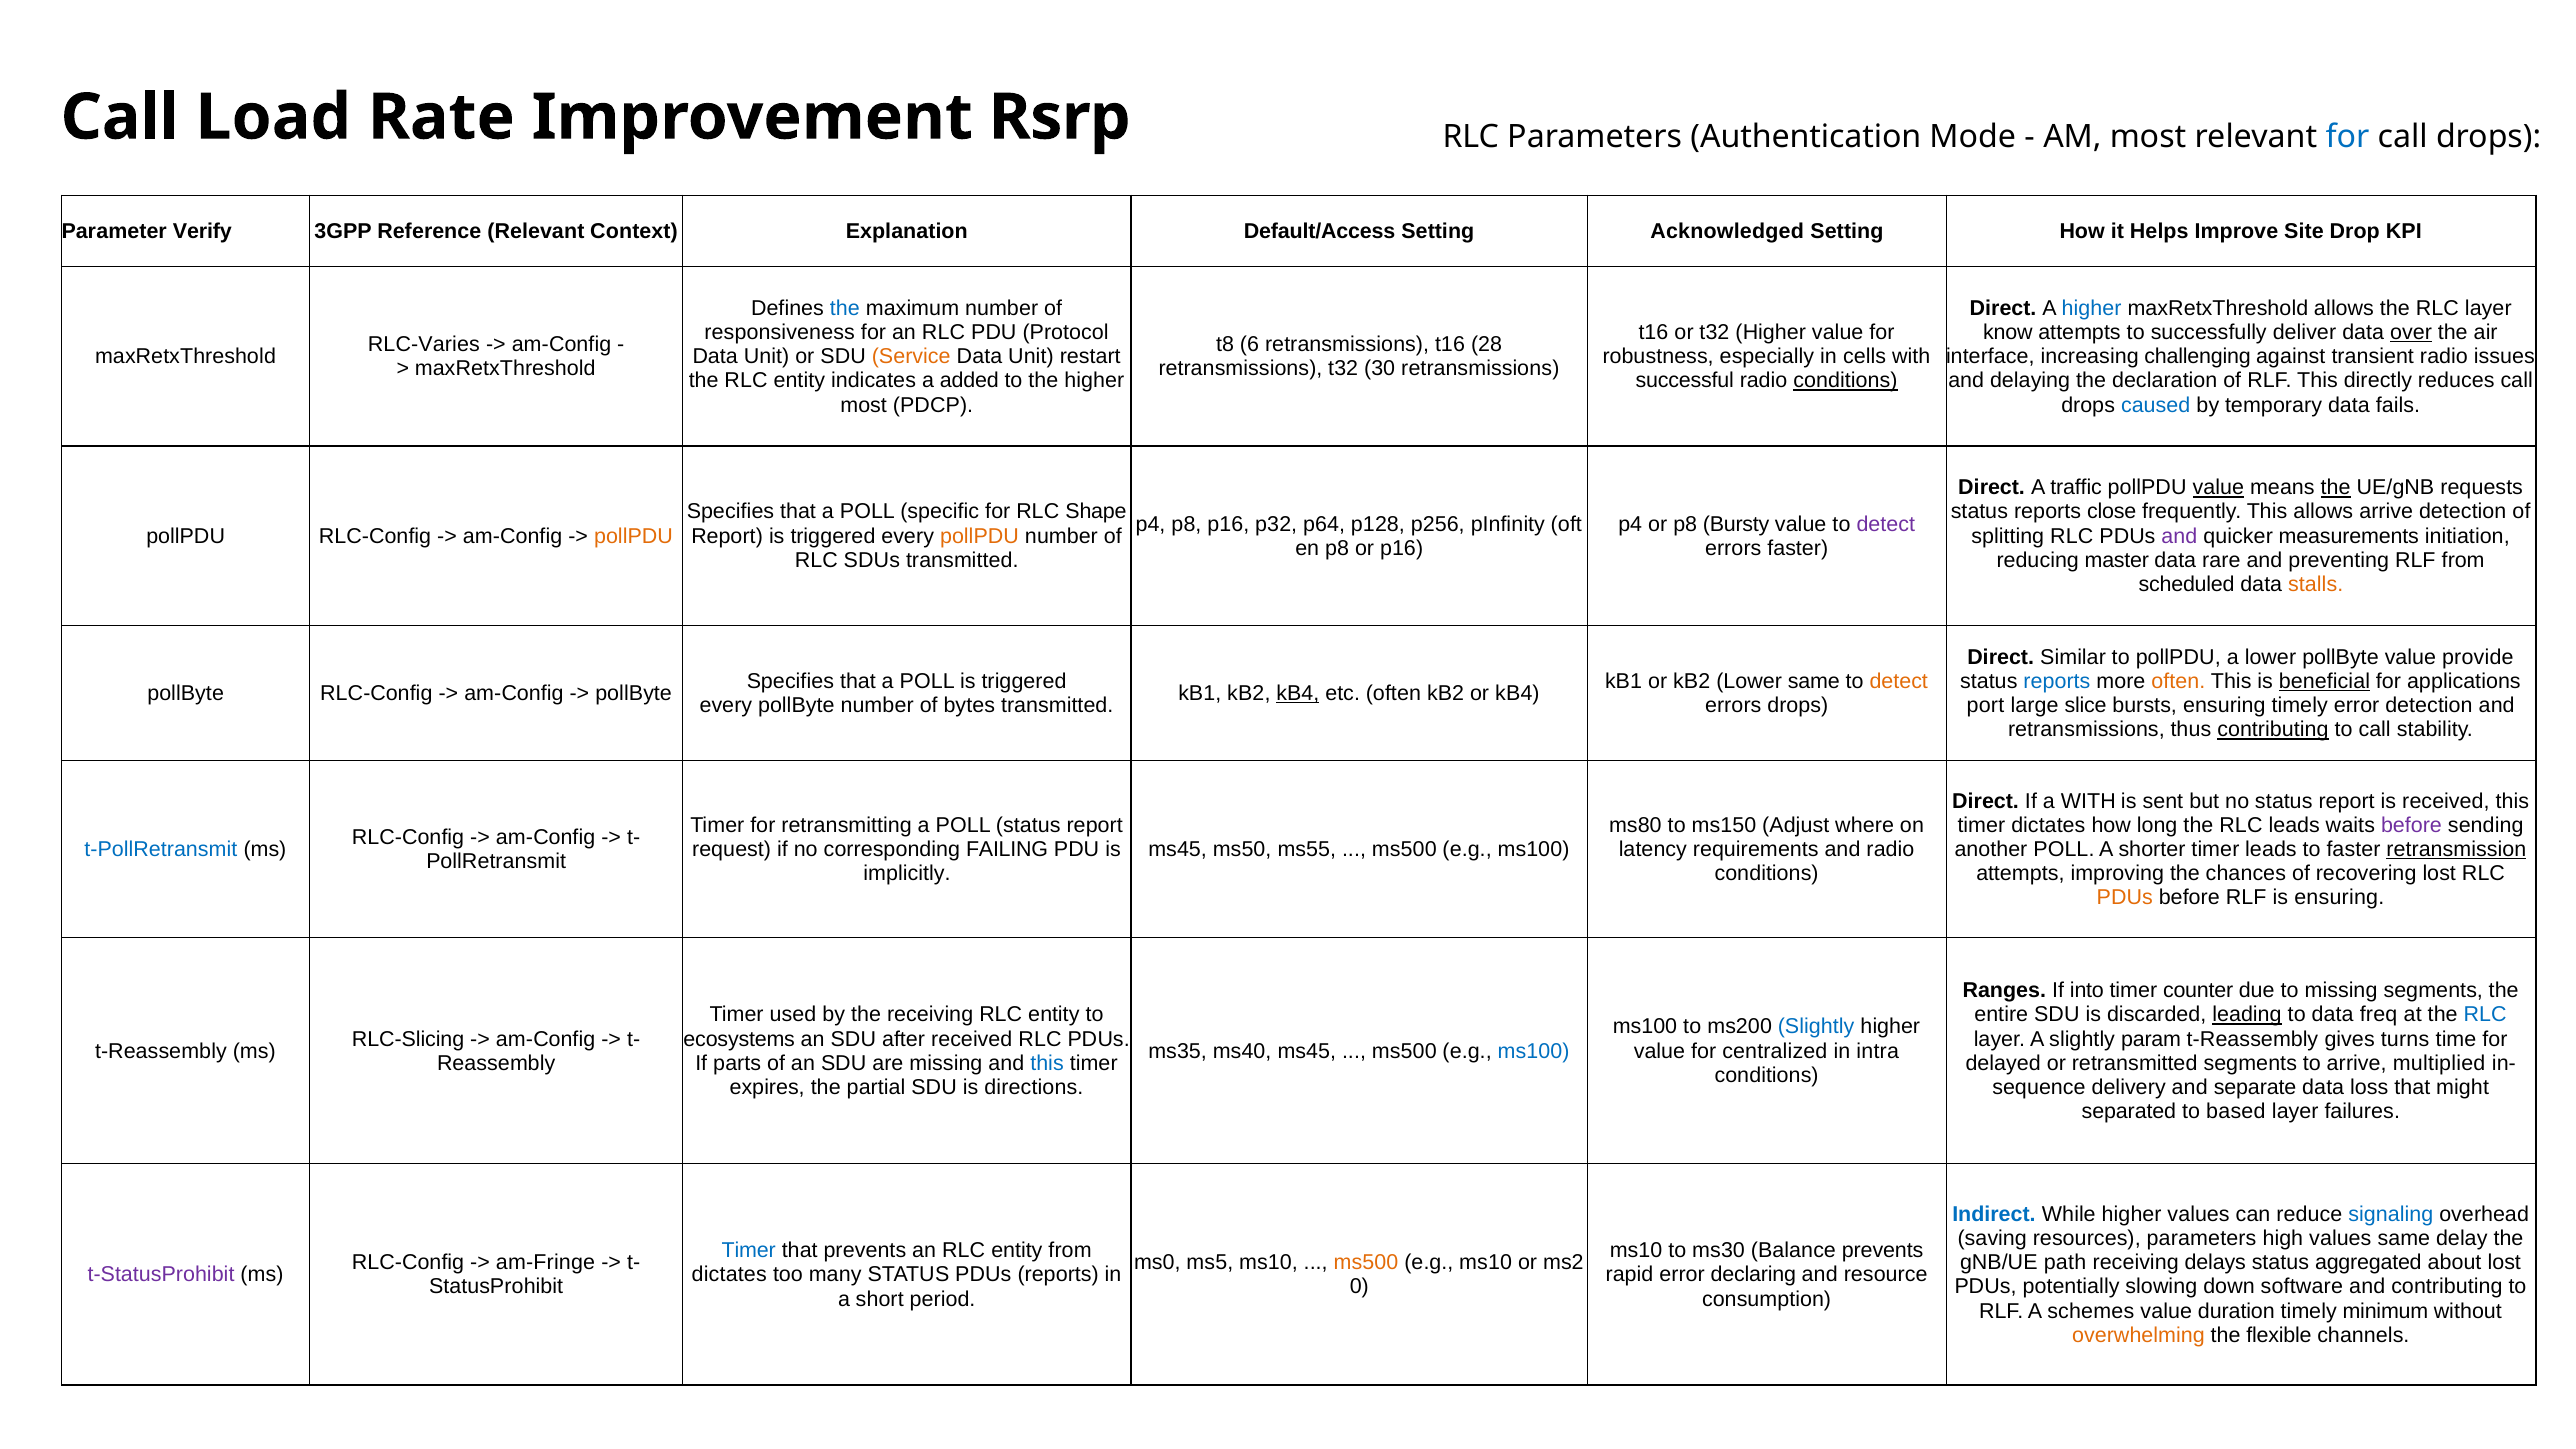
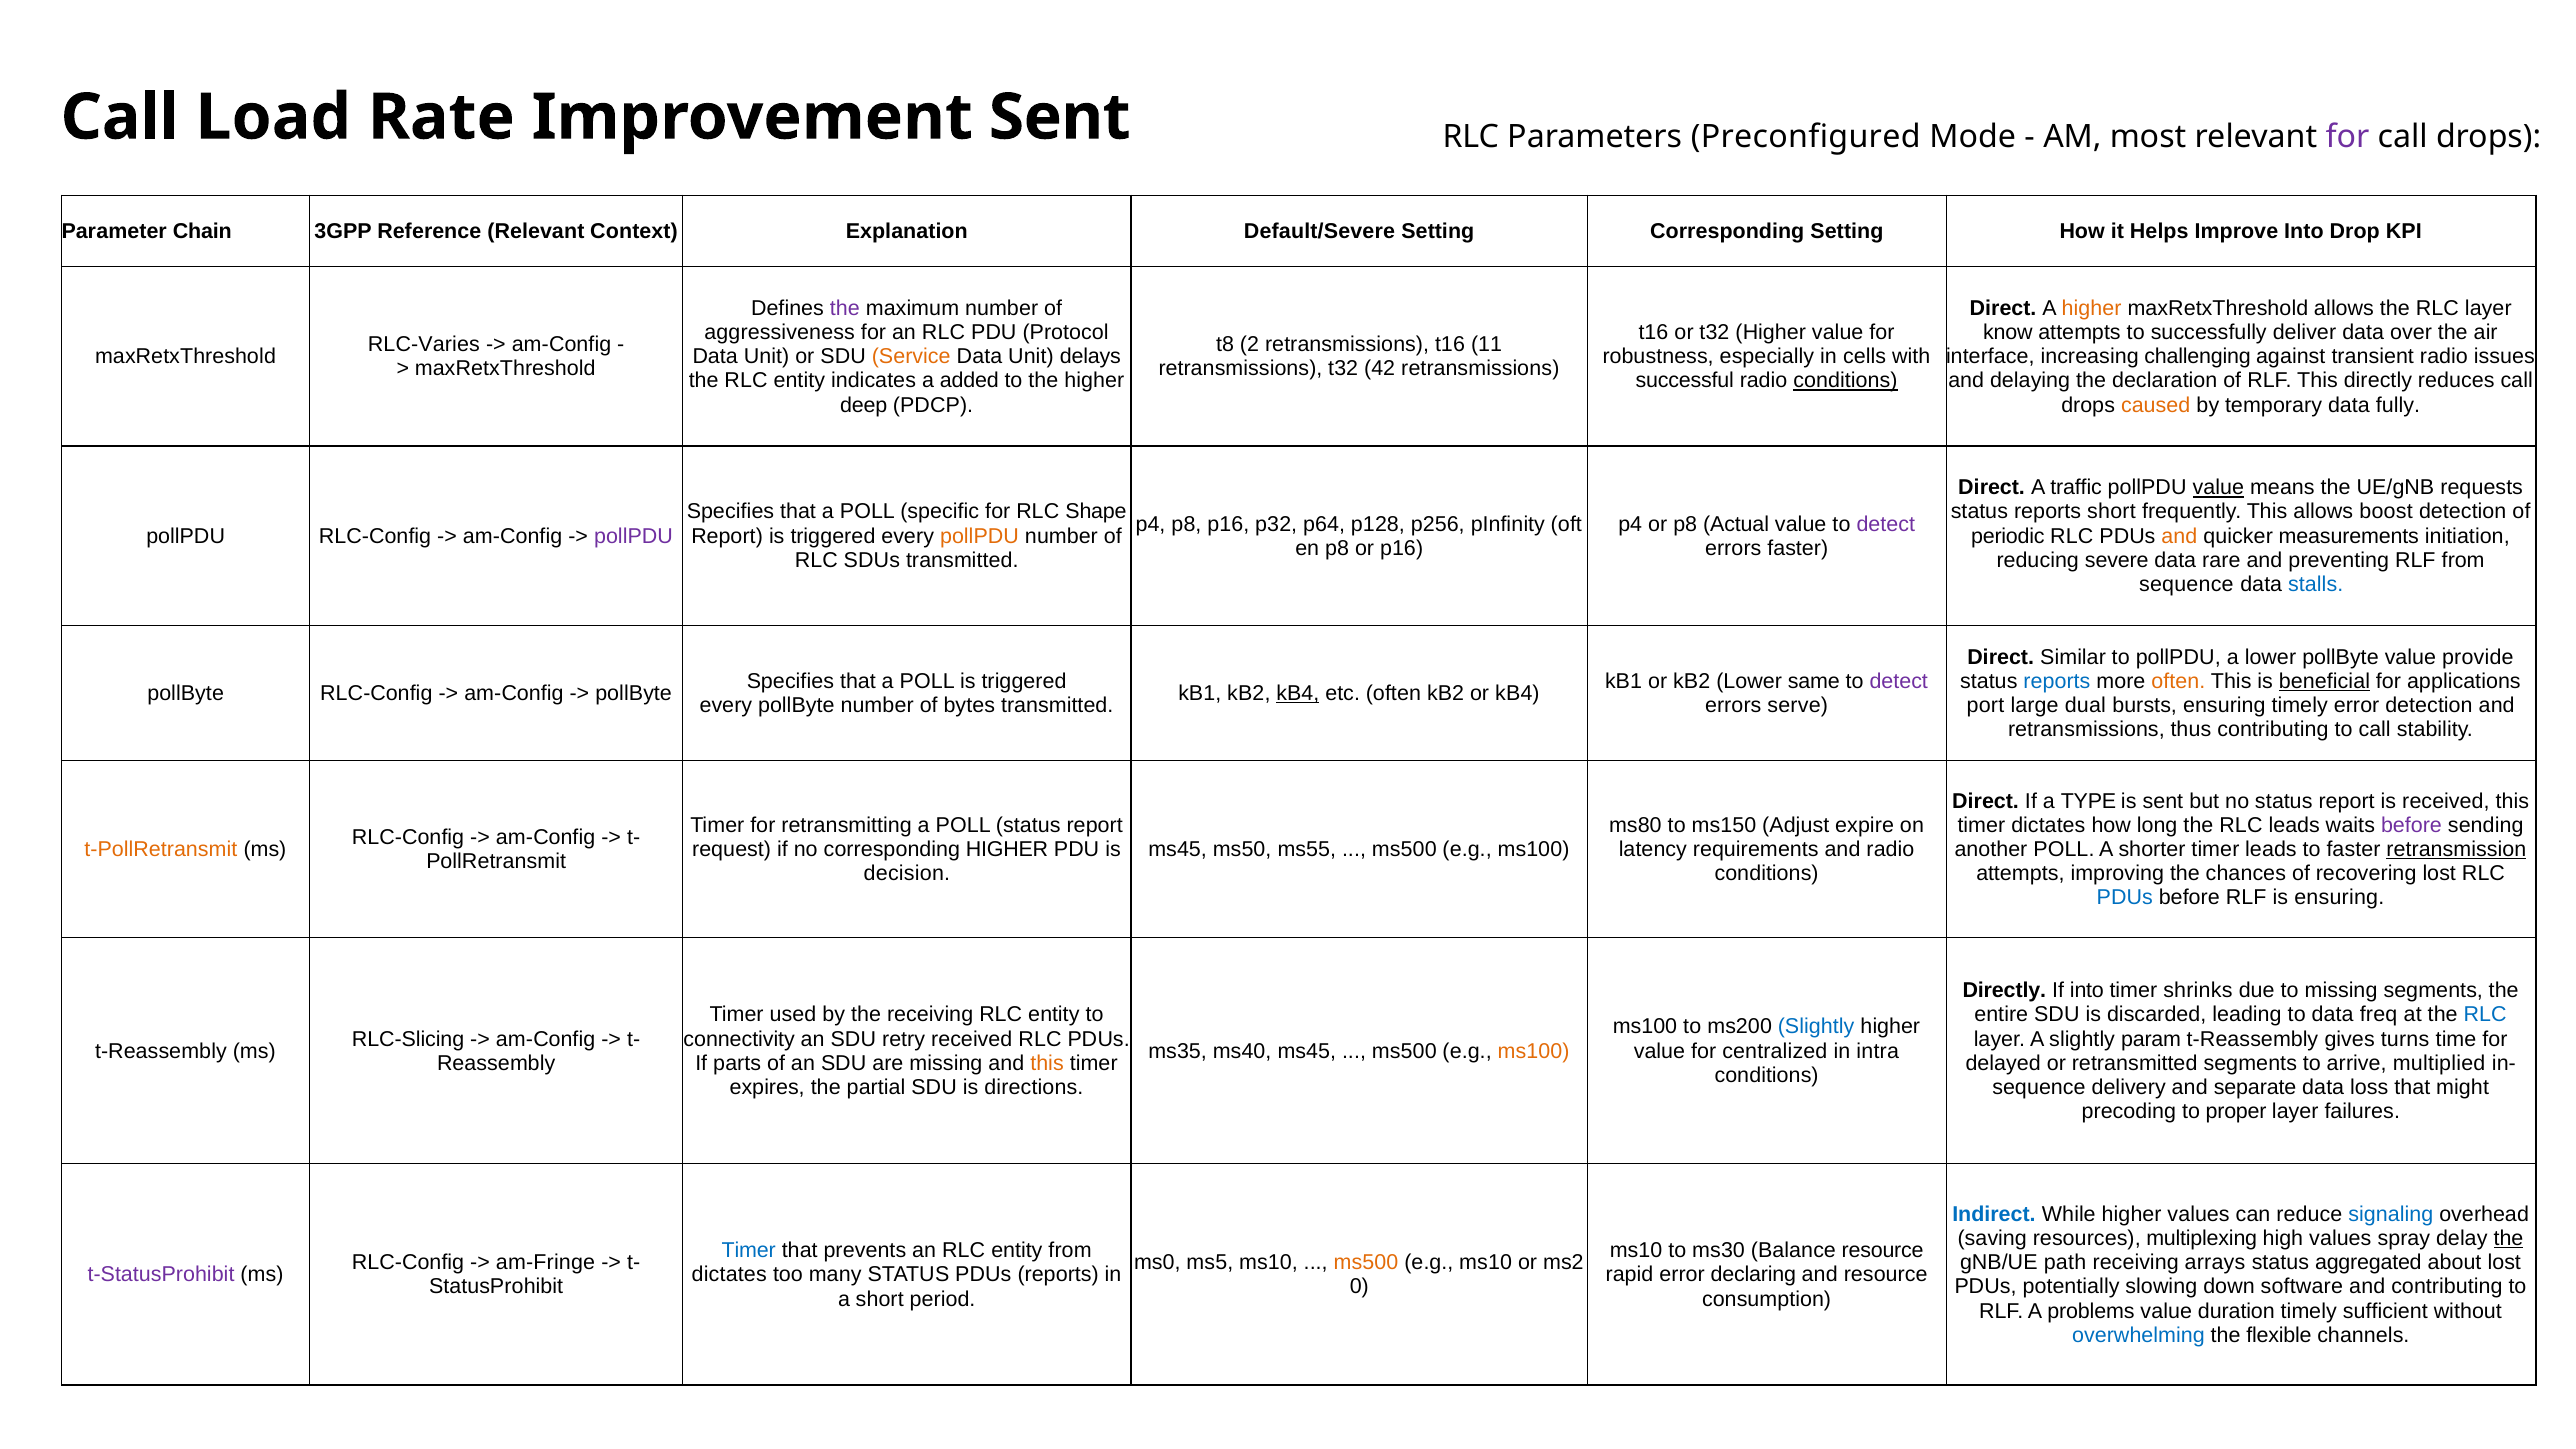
Improvement Rsrp: Rsrp -> Sent (1060, 117)
Authentication: Authentication -> Preconfigured (1806, 136)
for colour: blue -> purple (2347, 136)
Verify: Verify -> Chain (202, 231)
Default/Access: Default/Access -> Default/Severe (1319, 231)
Setting Acknowledged: Acknowledged -> Corresponding (1727, 231)
Improve Site: Site -> Into (2304, 231)
the colour: blue -> purple (845, 308)
higher colour: blue -> orange (2092, 308)
responsiveness: responsiveness -> aggressiveness (780, 332)
over underline: present -> none (2411, 332)
6: 6 -> 2 (1249, 345)
28: 28 -> 11 (1487, 345)
restart: restart -> delays (1090, 357)
30: 30 -> 42 (1380, 369)
most: most -> deep (864, 405)
caused colour: blue -> orange (2156, 405)
fails: fails -> fully (2398, 405)
the underline: present -> none (2336, 488)
reports close: close -> short (2111, 512)
allows arrive: arrive -> boost (2386, 512)
Bursty: Bursty -> Actual (1736, 524)
pollPDU colour: orange -> purple (633, 536)
splitting: splitting -> periodic (2008, 536)
and colour: purple -> orange (2179, 536)
master: master -> severe (2117, 560)
scheduled: scheduled -> sequence (2186, 584)
stalls colour: orange -> blue (2316, 584)
detect colour: orange -> purple (1899, 681)
errors drops: drops -> serve (1798, 705)
slice: slice -> dual (2085, 705)
contributing underline: present -> none (2273, 730)
a WITH: WITH -> TYPE (2088, 801)
where: where -> expire (1865, 825)
t-PollRetransmit colour: blue -> orange (161, 849)
corresponding FAILING: FAILING -> HIGHER (1007, 849)
implicitly: implicitly -> decision (907, 874)
PDUs colour: orange -> blue (2125, 898)
Ranges: Ranges -> Directly (2004, 991)
counter: counter -> shrinks (2198, 991)
leading underline: present -> none (2247, 1015)
ecosystems: ecosystems -> connectivity (739, 1039)
after: after -> retry (904, 1039)
ms100 colour: blue -> orange (1534, 1051)
this colour: blue -> orange (1047, 1063)
separated: separated -> precoding (2129, 1111)
based: based -> proper (2236, 1111)
resources parameters: parameters -> multiplexing (2202, 1238)
values same: same -> spray (2404, 1238)
the underline: none -> present (2508, 1238)
Balance prevents: prevents -> resource (1883, 1251)
delays: delays -> arrays (2215, 1263)
schemes: schemes -> problems (2091, 1311)
minimum: minimum -> sufficient (2385, 1311)
overwhelming colour: orange -> blue (2138, 1335)
